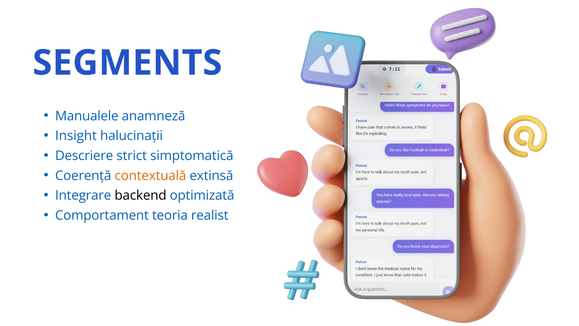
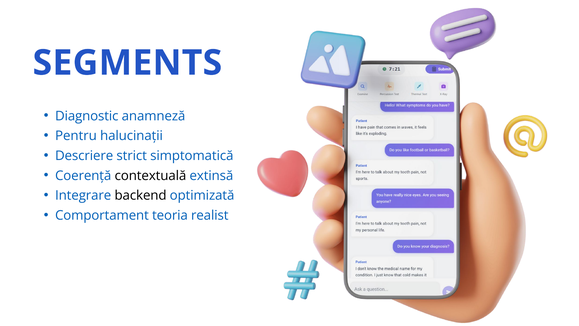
Manualele: Manualele -> Diagnostic (87, 116)
Insight: Insight -> Pentru (76, 136)
contextuală colour: orange -> black (150, 175)
